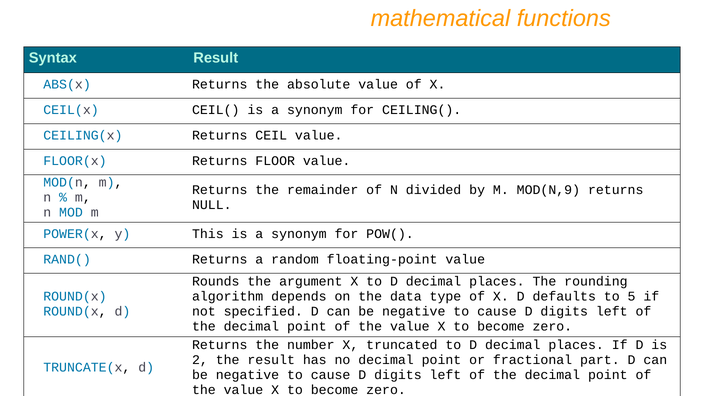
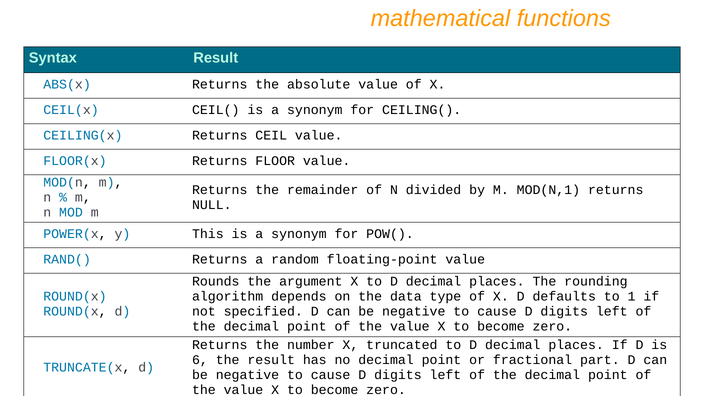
MOD(N,9: MOD(N,9 -> MOD(N,1 (548, 190)
5: 5 -> 1 (632, 297)
2: 2 -> 6 (200, 360)
